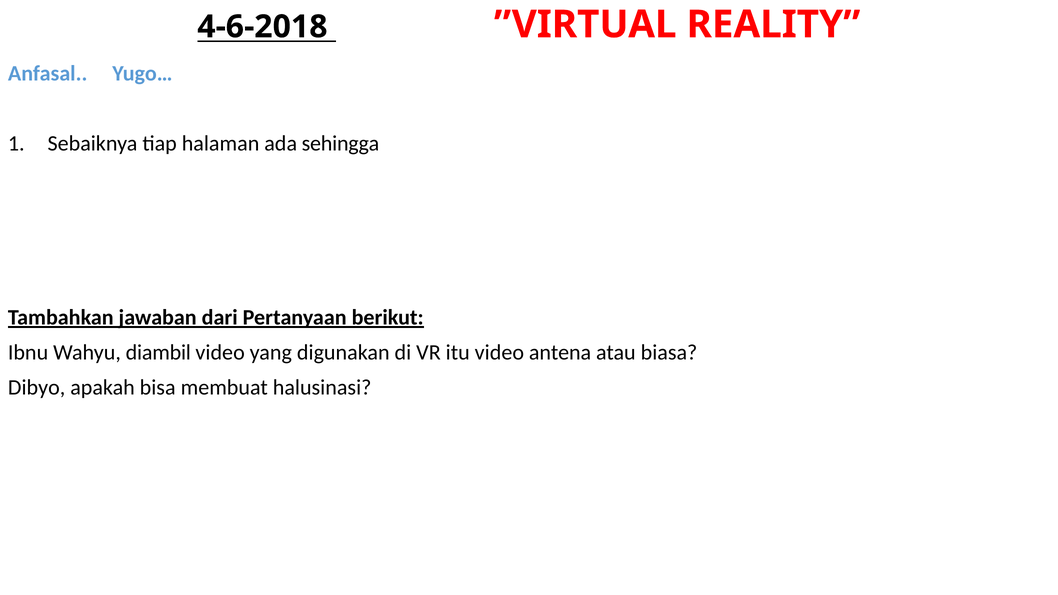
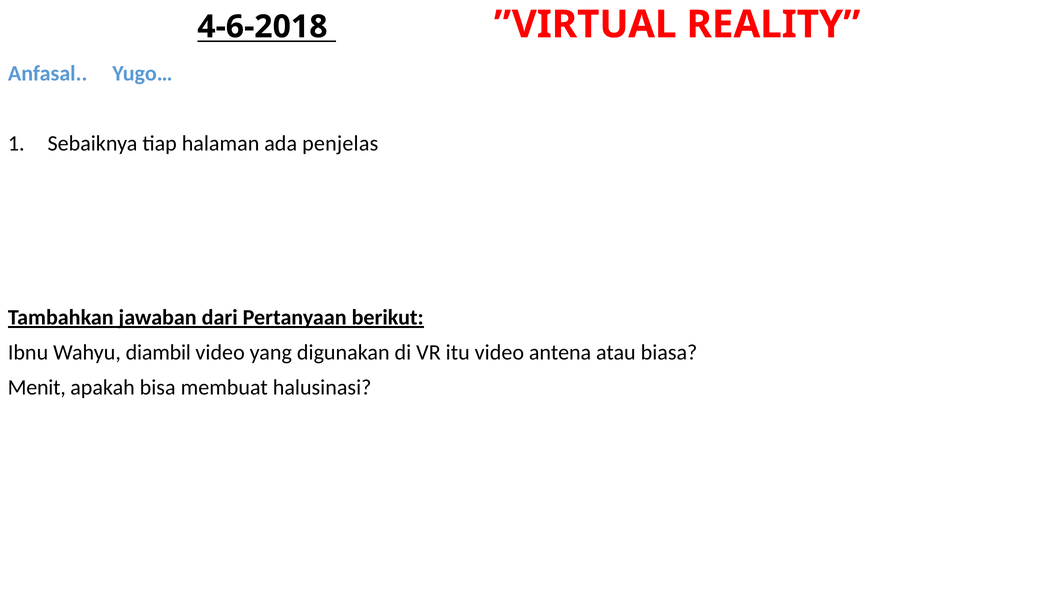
sehingga: sehingga -> penjelas (340, 143)
Dibyo: Dibyo -> Menit (37, 387)
